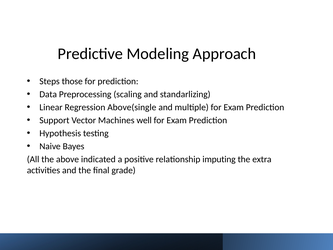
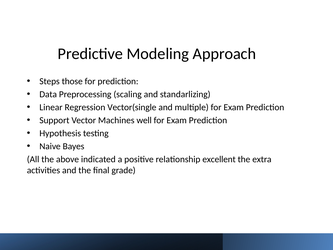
Above(single: Above(single -> Vector(single (132, 107)
imputing: imputing -> excellent (219, 159)
